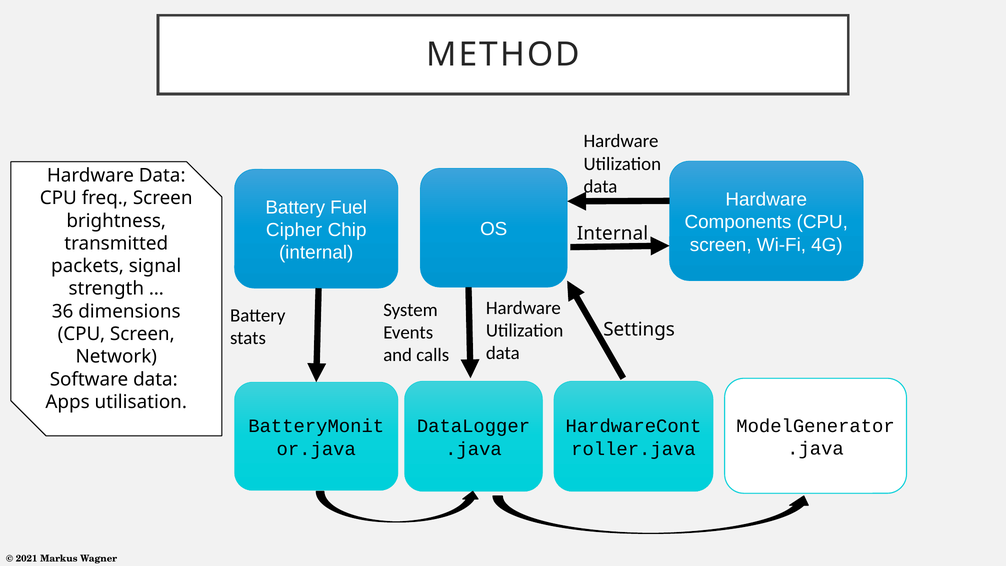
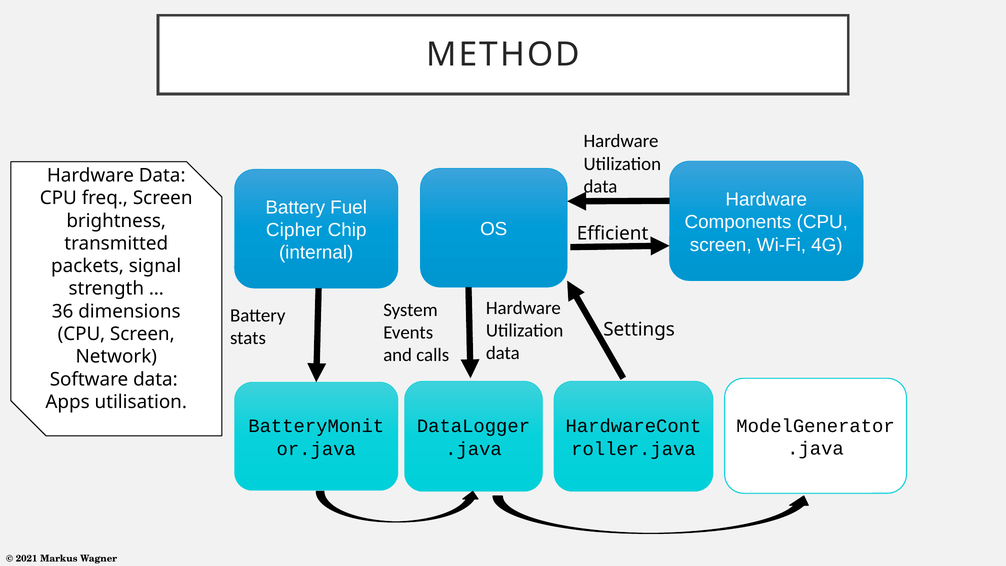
Internal: Internal -> Efficient (613, 233)
